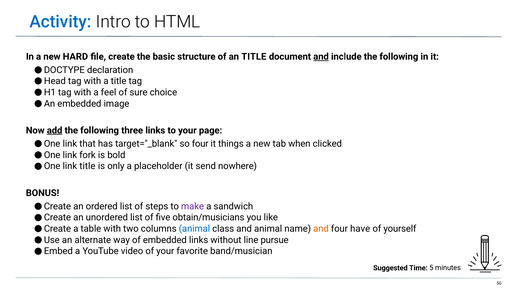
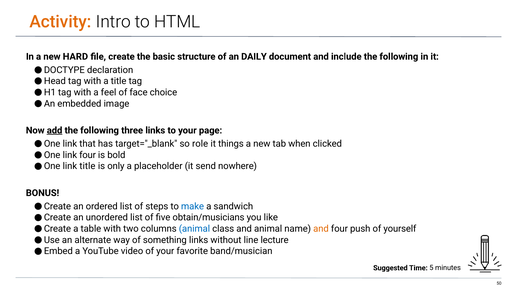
Activity colour: blue -> orange (60, 22)
an TITLE: TITLE -> DAILY (254, 57)
and underline: present -> none (321, 57)
sure: sure -> face (139, 92)
so four: four -> role (200, 144)
link fork: fork -> four (88, 155)
make colour: purple -> blue (193, 206)
have: have -> push (360, 229)
of embedded: embedded -> something (165, 240)
pursue: pursue -> lecture (275, 240)
